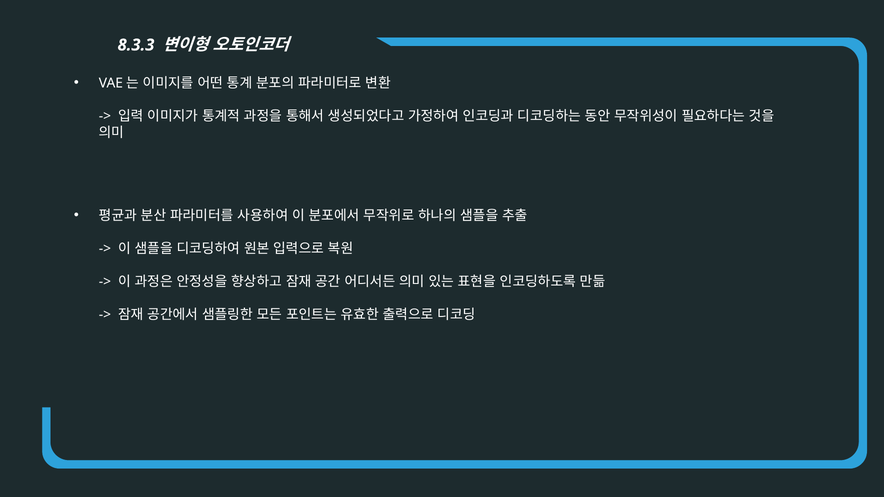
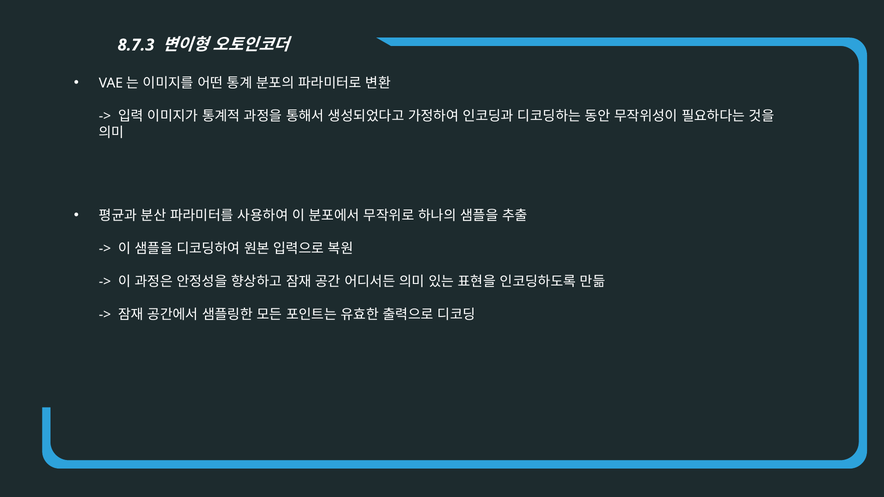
8.3.3: 8.3.3 -> 8.7.3 (136, 45)
